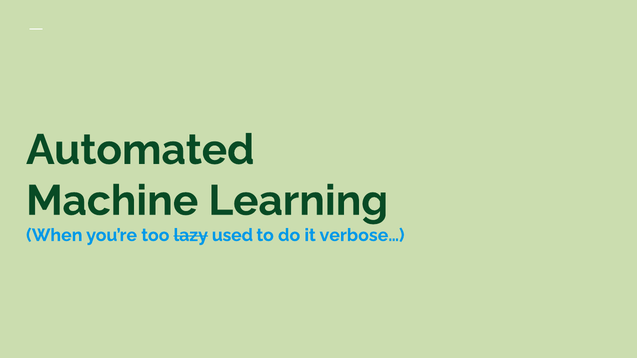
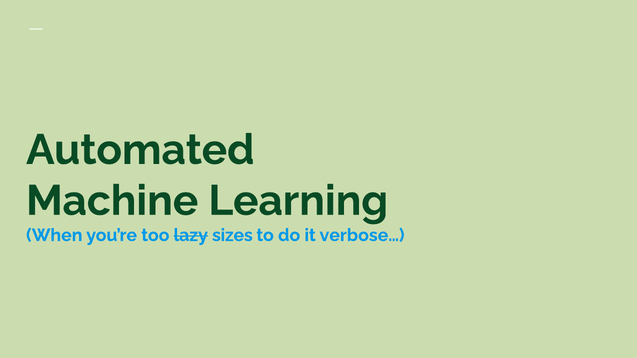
used: used -> sizes (232, 235)
